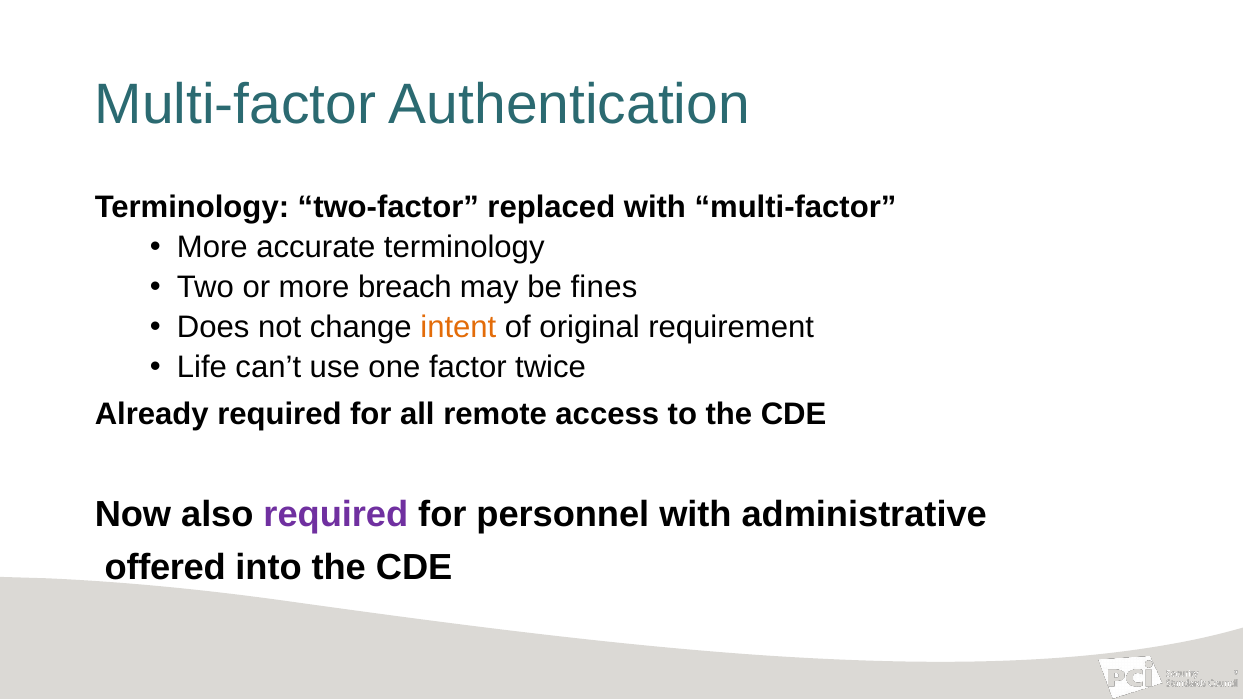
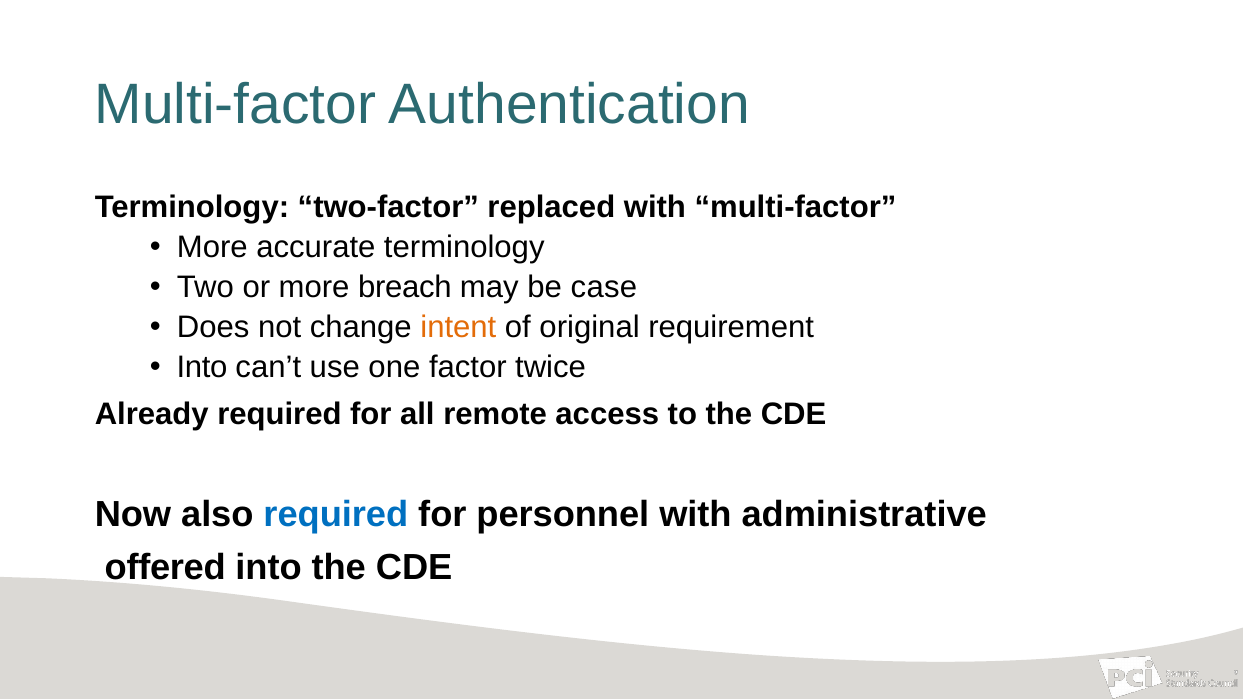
fines: fines -> case (604, 287)
Life: Life -> Into (202, 367)
required colour: purple -> blue (336, 515)
